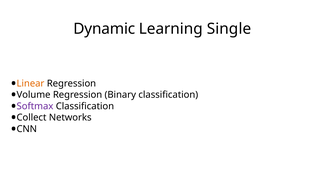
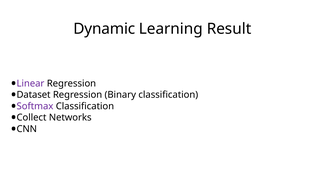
Single: Single -> Result (229, 29)
Linear colour: orange -> purple (30, 83)
Volume: Volume -> Dataset (34, 95)
